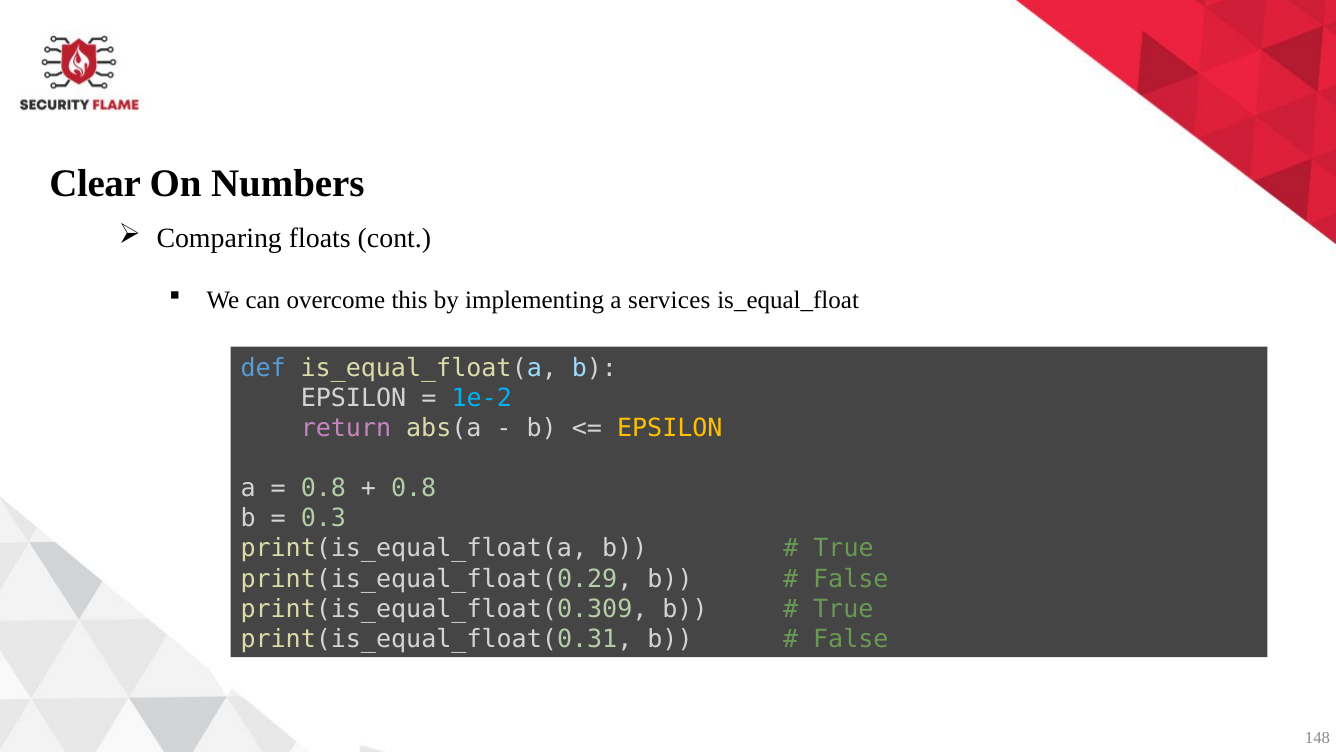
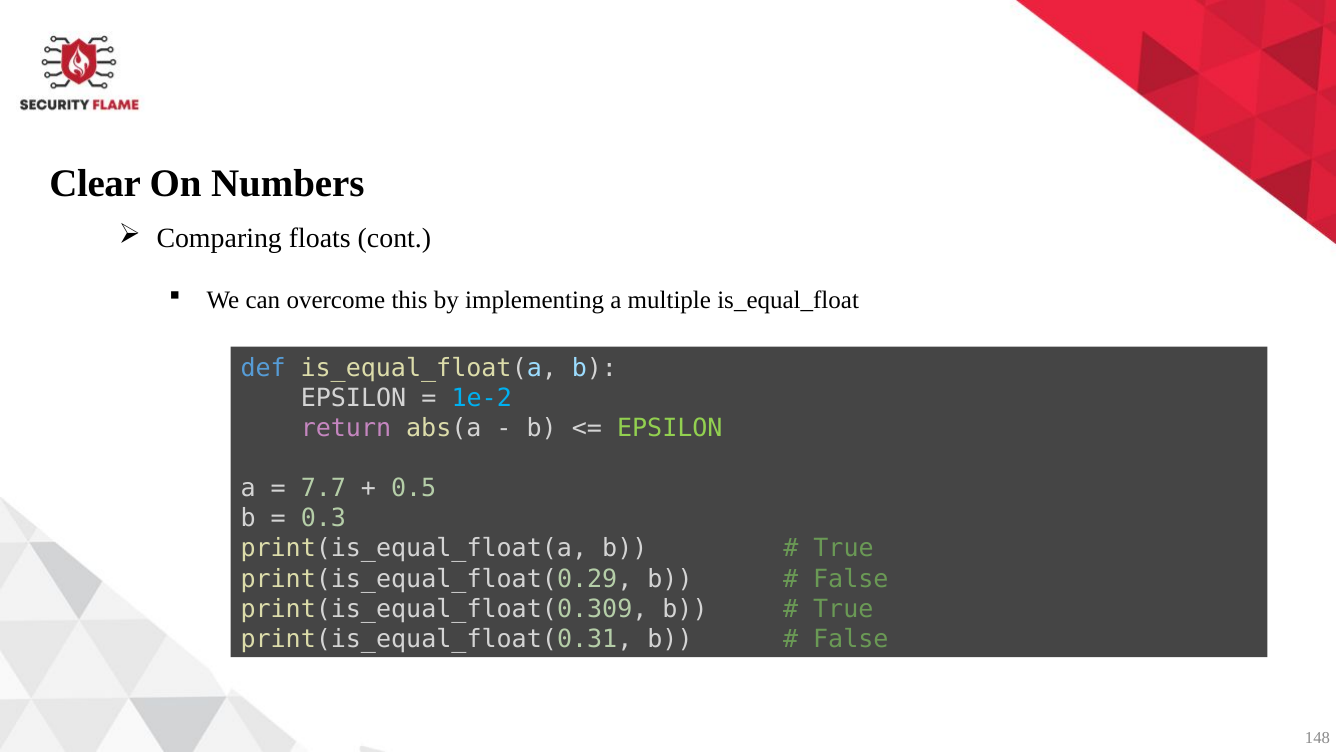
services: services -> multiple (669, 300)
EPSILON colour: yellow -> light green (670, 428)
0.8: 0.8 -> 7.7 (323, 488)
0.8: 0.8 -> 0.5 (414, 488)
